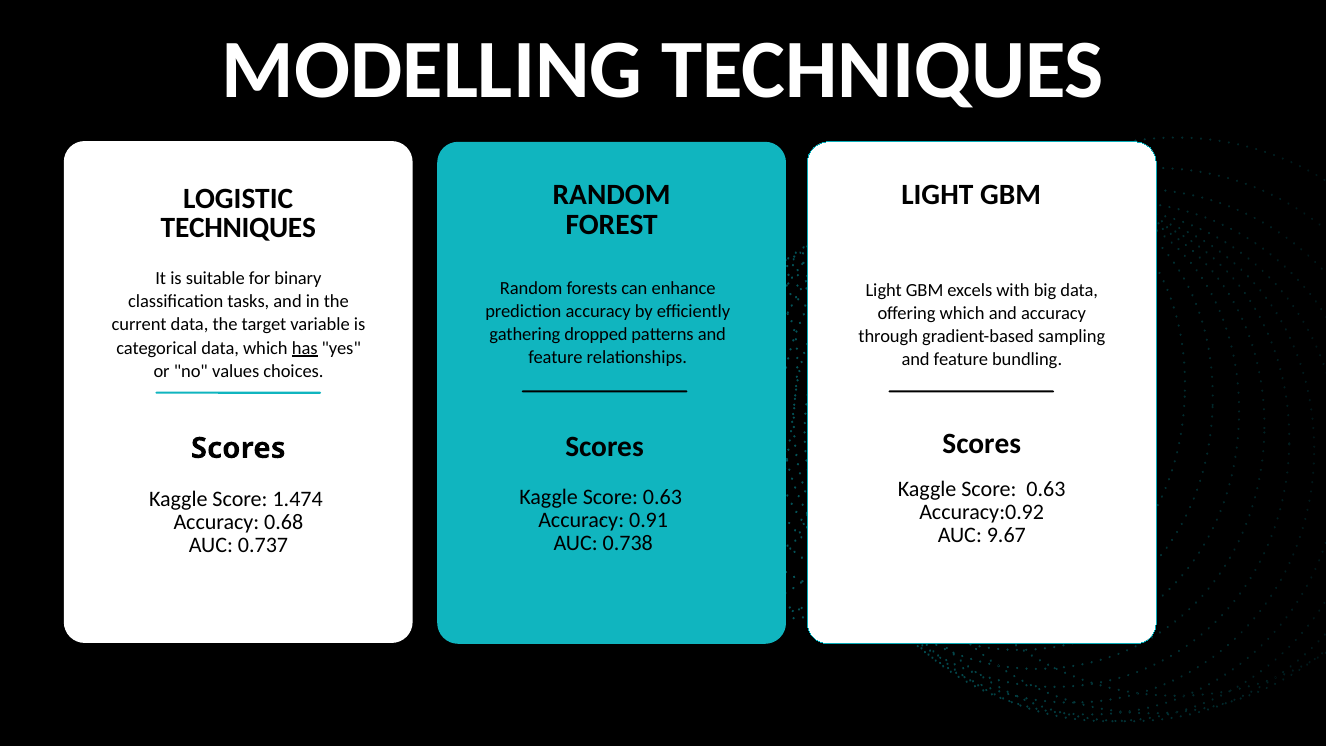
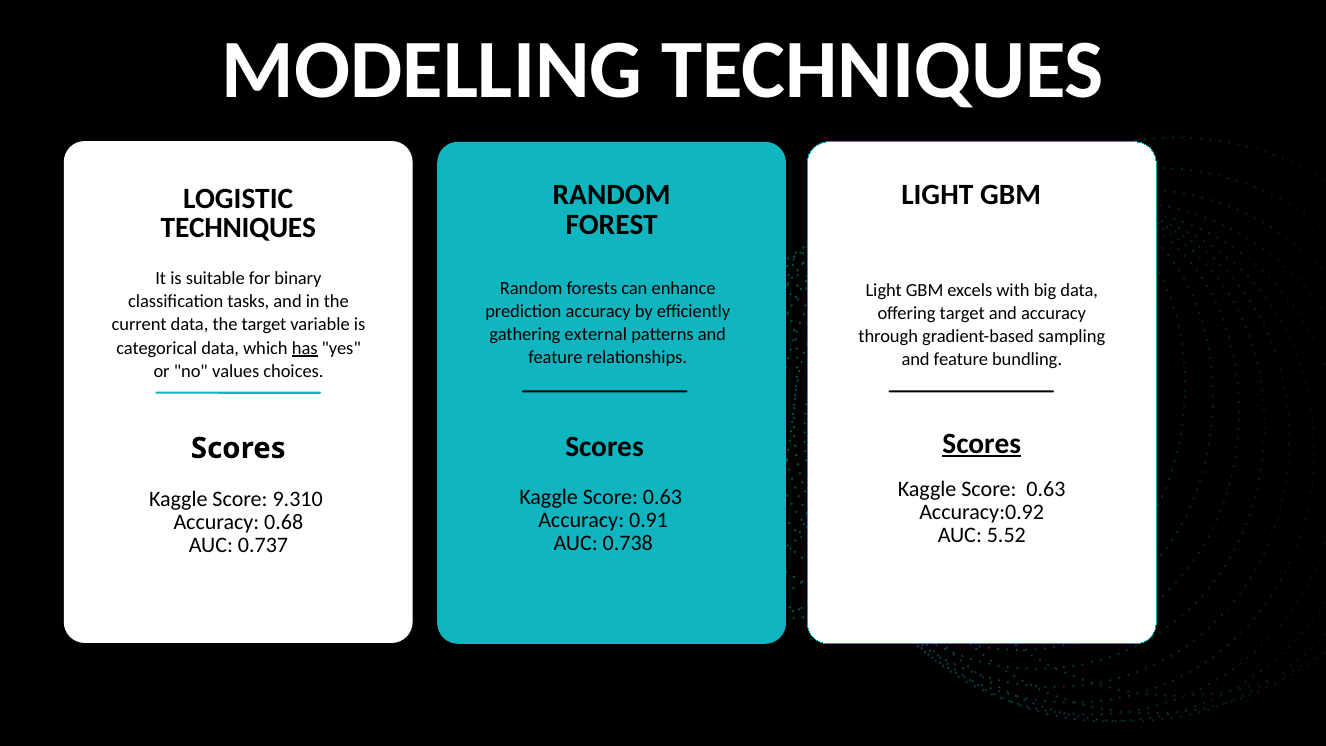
offering which: which -> target (962, 313)
dropped: dropped -> external (596, 335)
Scores underline: none -> present (982, 443)
1.474: 1.474 -> 9.310 (298, 499)
9.67: 9.67 -> 5.52 (1006, 535)
